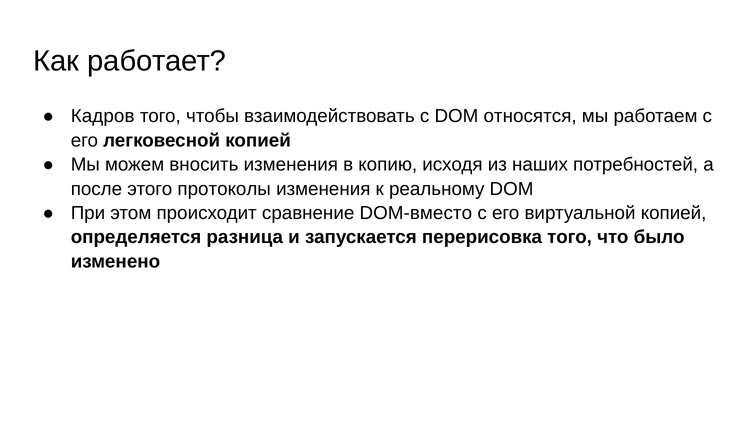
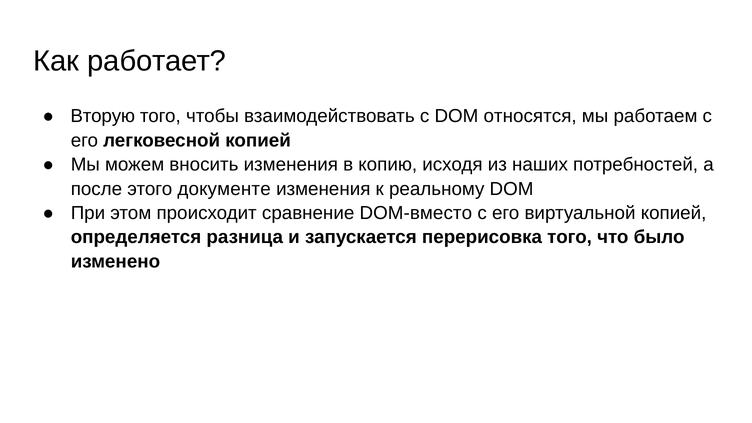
Кадров: Кадров -> Вторую (103, 116)
протоколы: протоколы -> документе (224, 189)
